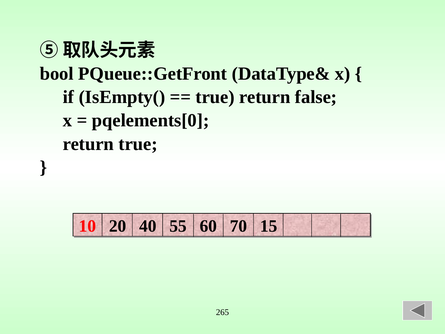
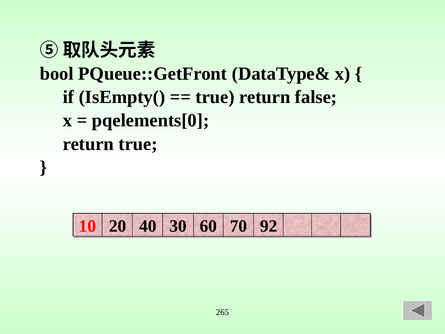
55: 55 -> 30 (178, 226)
15: 15 -> 92 (269, 226)
